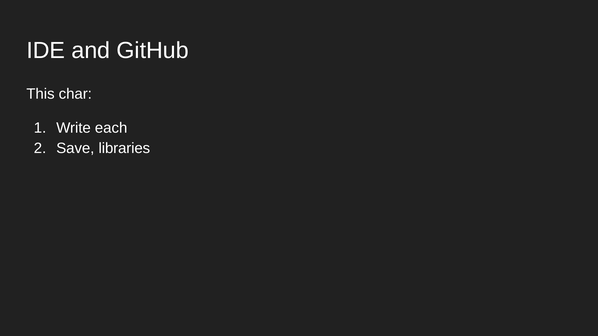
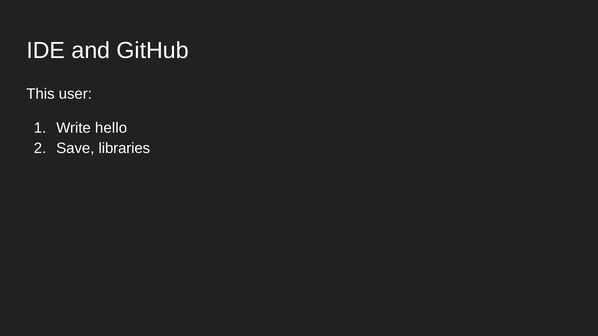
char: char -> user (75, 94)
each: each -> hello (111, 128)
